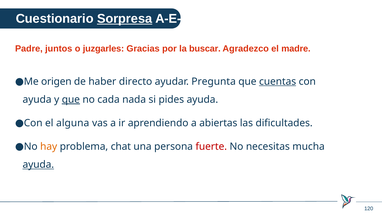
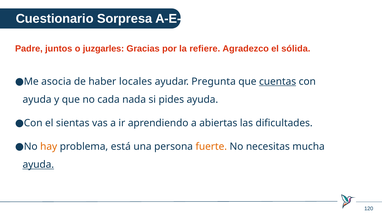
Sorpresa underline: present -> none (125, 19)
buscar: buscar -> refiere (205, 49)
madre: madre -> sólida (296, 49)
origen: origen -> asocia (56, 81)
directo: directo -> locales (136, 81)
que underline: present -> none (71, 100)
alguna: alguna -> sientas (73, 123)
chat: chat -> está (121, 146)
fuerte colour: red -> orange (211, 146)
